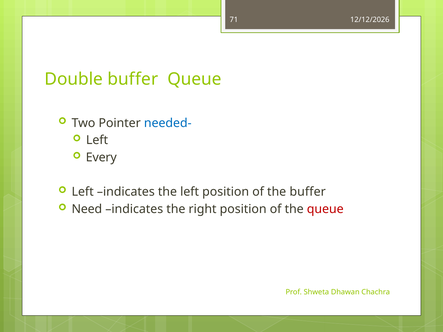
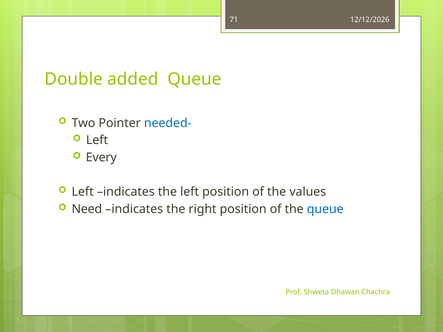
Double buffer: buffer -> added (133, 79)
the buffer: buffer -> values (308, 192)
queue colour: red -> blue (325, 209)
